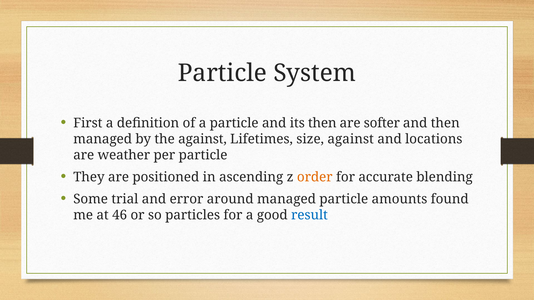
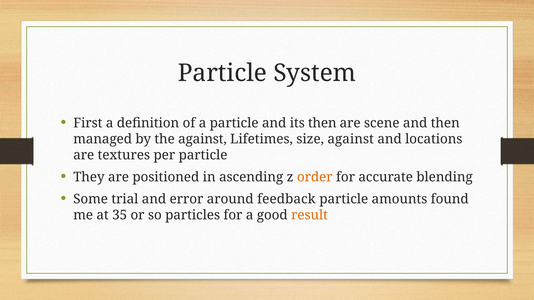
softer: softer -> scene (382, 123)
weather: weather -> textures (124, 155)
around managed: managed -> feedback (286, 199)
46: 46 -> 35 (120, 215)
result colour: blue -> orange (309, 215)
